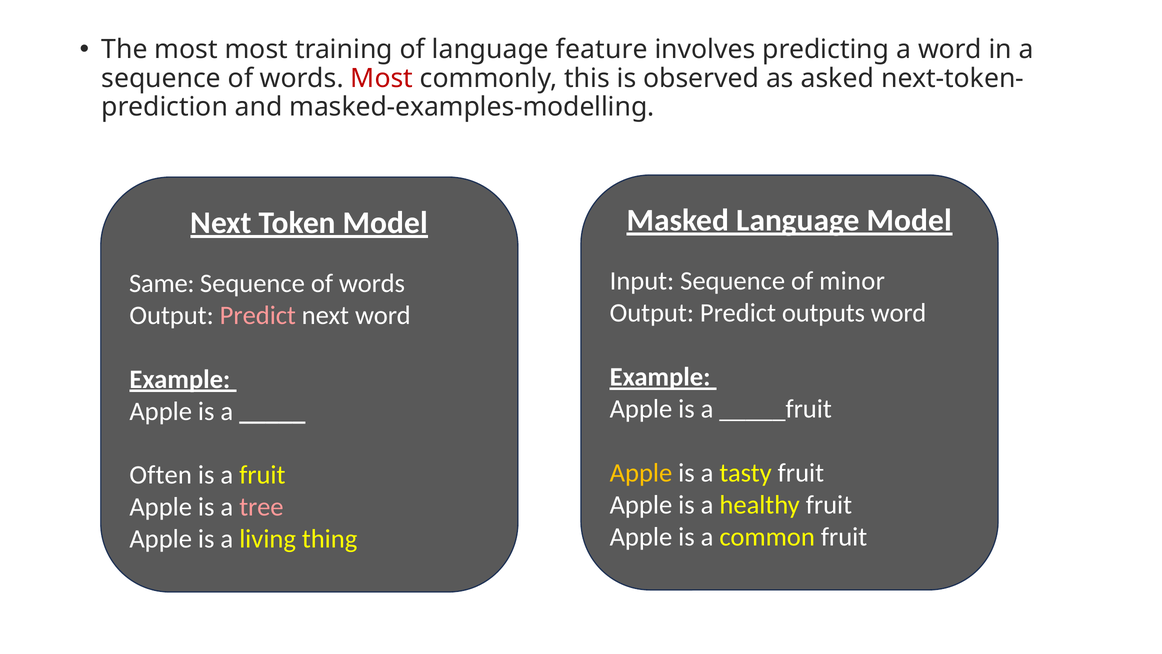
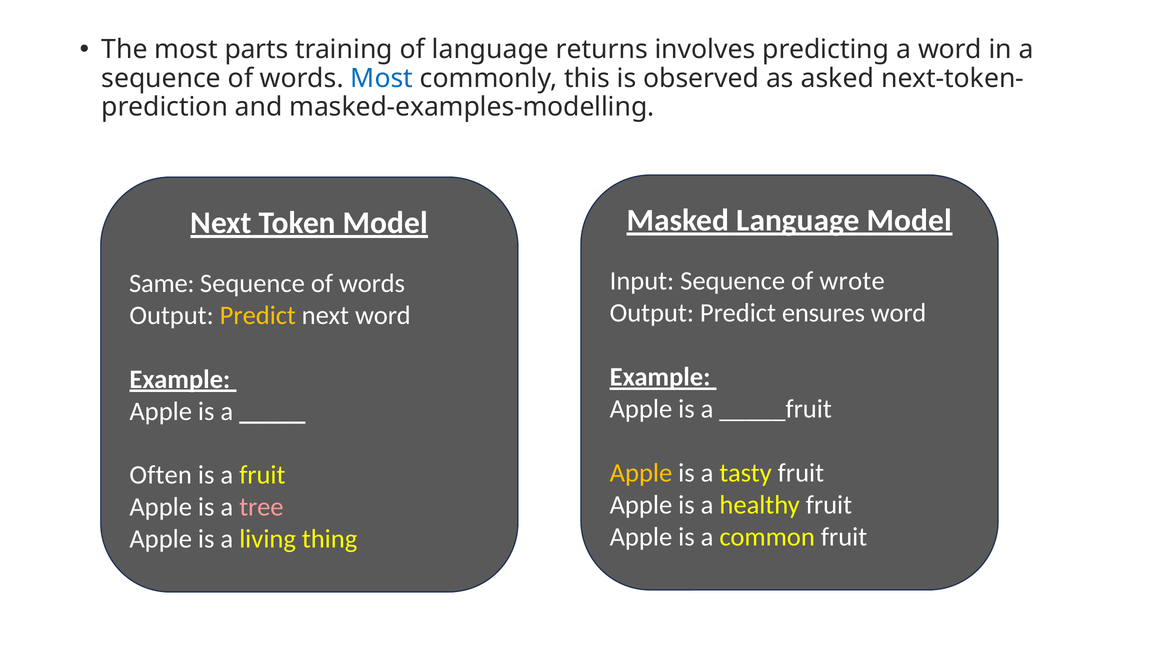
most most: most -> parts (256, 50)
feature: feature -> returns (602, 50)
Most colour: red -> blue (382, 78)
minor: minor -> wrote (852, 281)
outputs: outputs -> ensures (823, 313)
Predict colour: pink -> yellow (258, 315)
